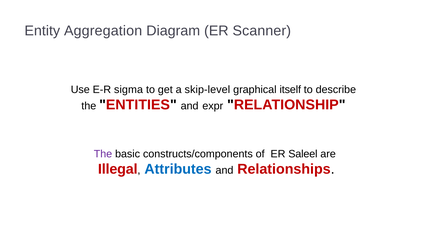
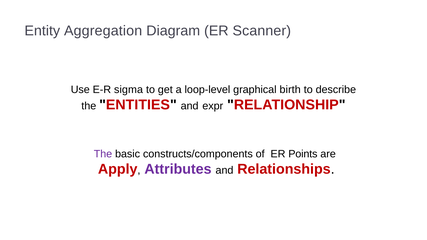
skip-level: skip-level -> loop-level (207, 90)
itself: itself -> birth (290, 90)
Saleel: Saleel -> Points (303, 154)
Illegal: Illegal -> Apply (118, 169)
Attributes colour: blue -> purple (178, 169)
